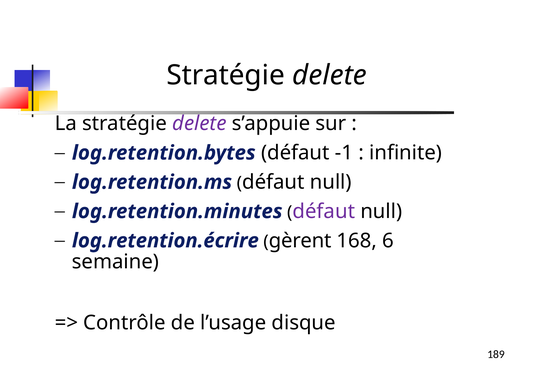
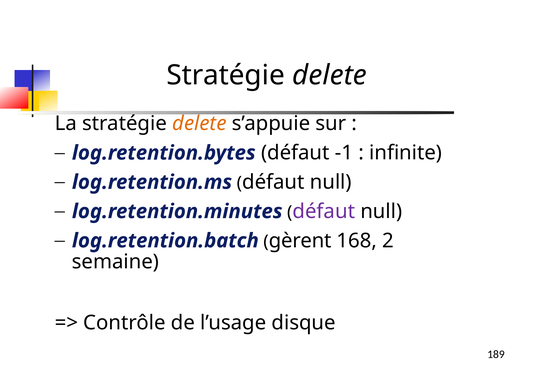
delete colour: purple -> orange (199, 124)
log.retention.écrire: log.retention.écrire -> log.retention.batch (165, 241)
6: 6 -> 2 (388, 241)
